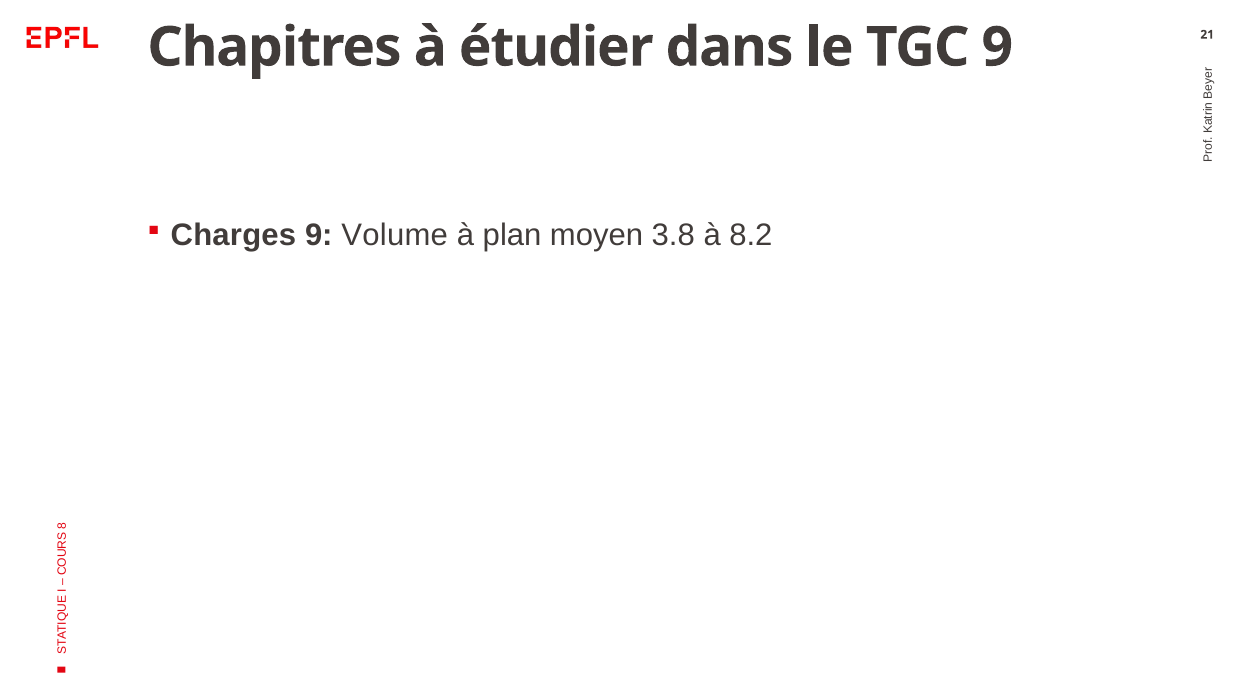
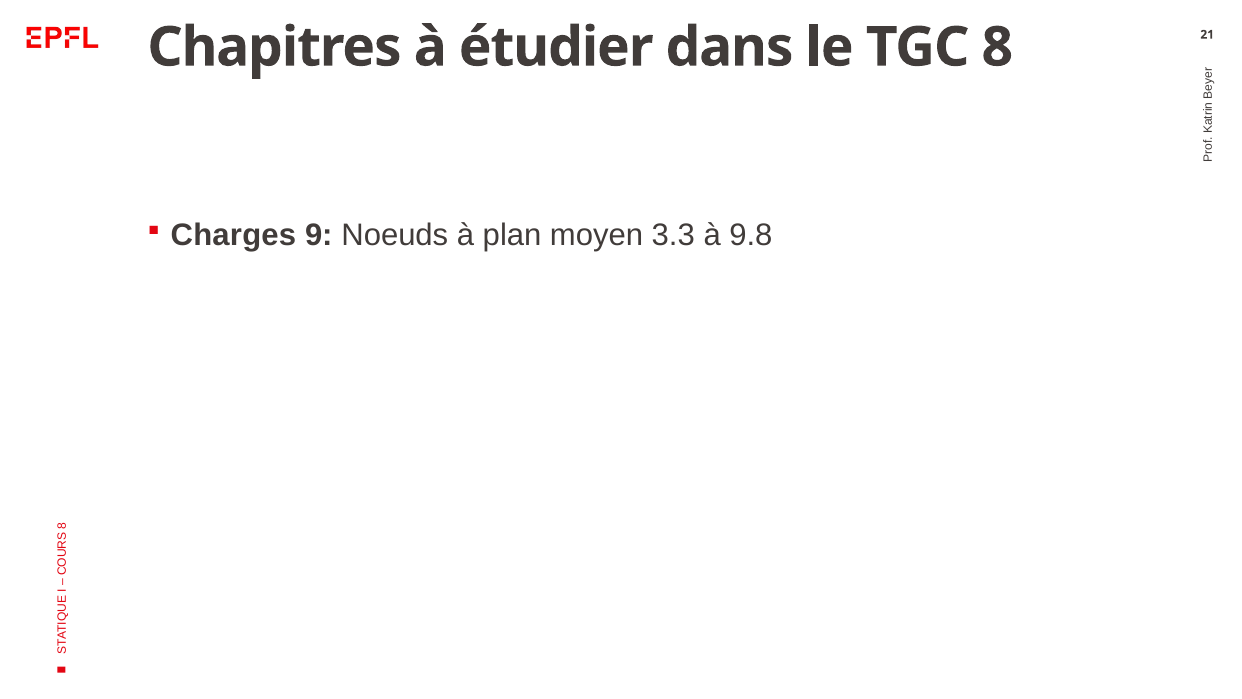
TGC 9: 9 -> 8 (997, 47)
Volume: Volume -> Noeuds (395, 235)
3.8: 3.8 -> 3.3 (673, 235)
8.2: 8.2 -> 9.8 (751, 235)
